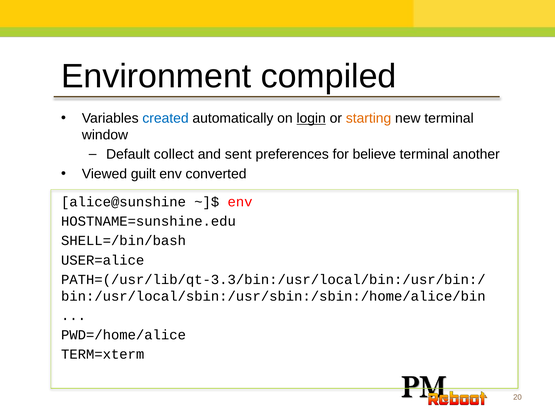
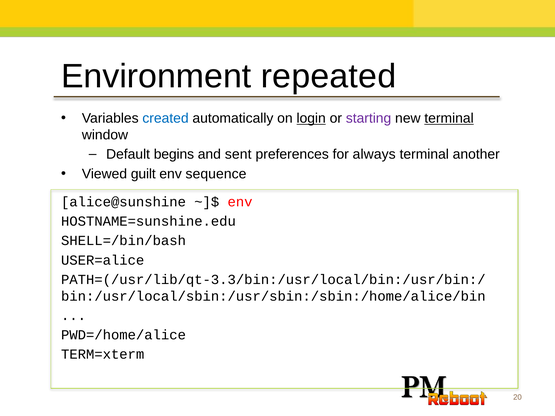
compiled: compiled -> repeated (328, 76)
starting colour: orange -> purple (369, 118)
terminal underline: none -> present (449, 118)
collect: collect -> begins (174, 155)
believe: believe -> always (374, 155)
converted: converted -> sequence (216, 174)
